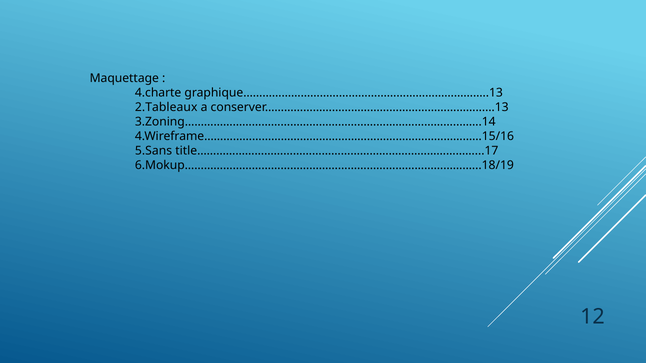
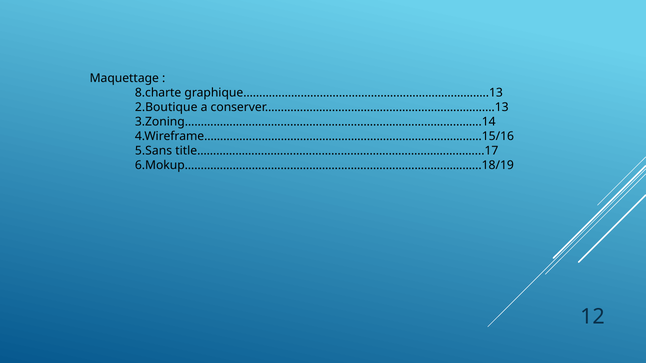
4.charte: 4.charte -> 8.charte (158, 93)
2.Tableaux: 2.Tableaux -> 2.Boutique (166, 107)
